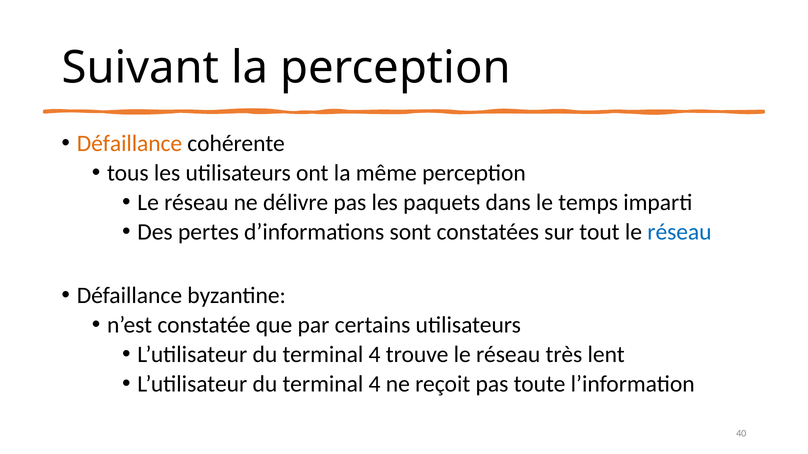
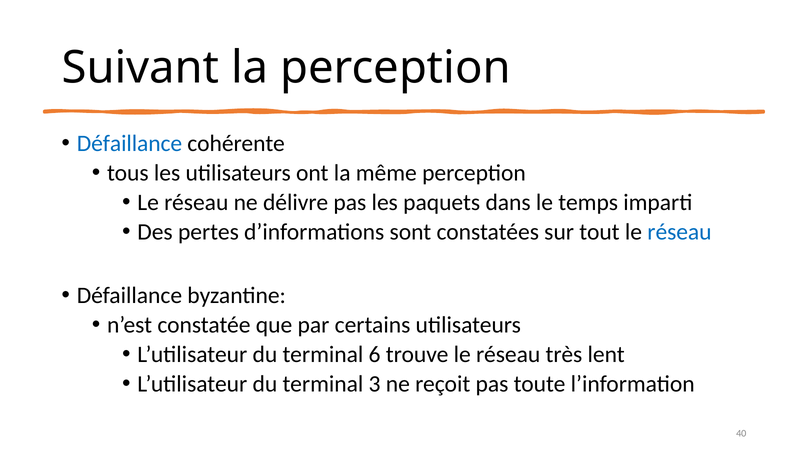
Défaillance colour: orange -> blue (129, 143)
4: 4 -> 6 (375, 355)
4: 4 -> 3 (375, 384)
